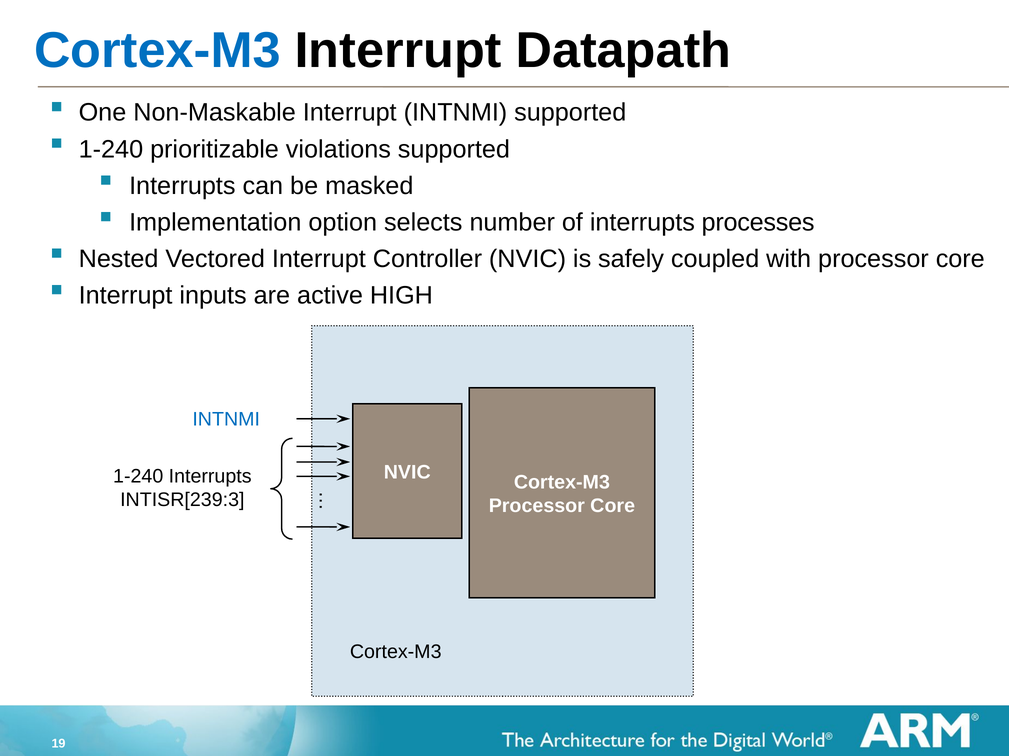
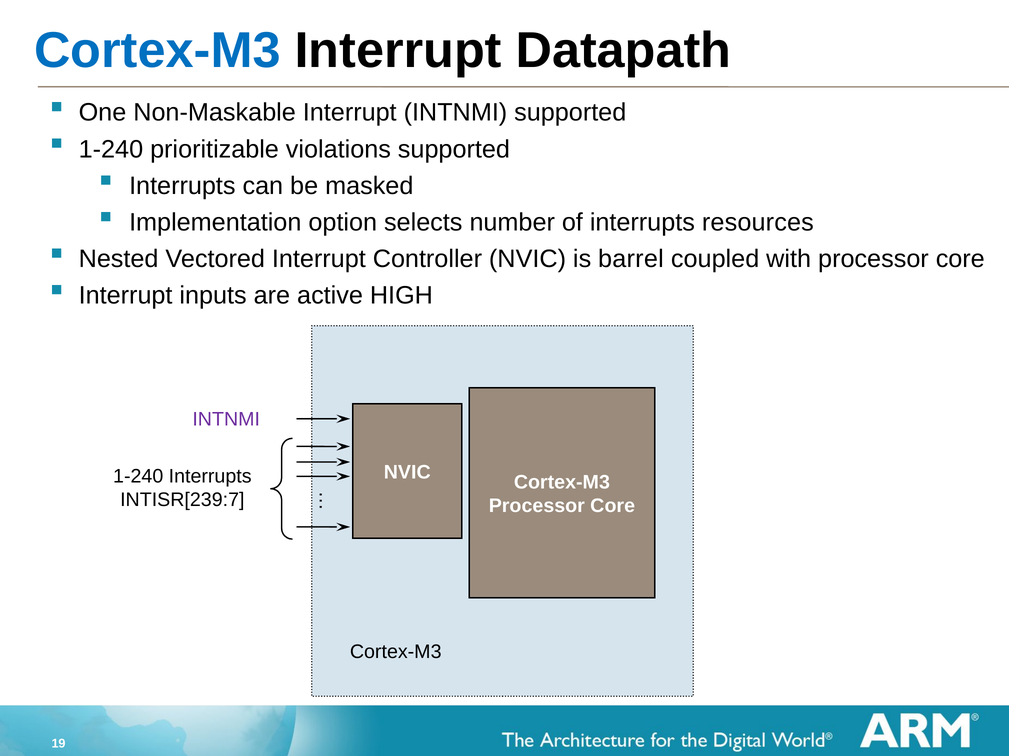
processes: processes -> resources (758, 223)
safely: safely -> barrel (631, 259)
INTNMI colour: blue -> purple (226, 420)
INTISR[239:3: INTISR[239:3 -> INTISR[239:7 (182, 500)
